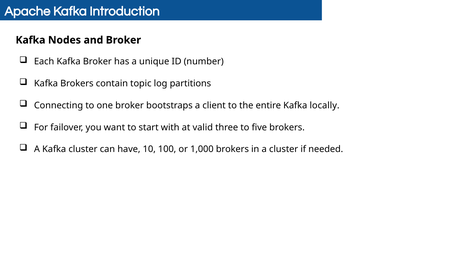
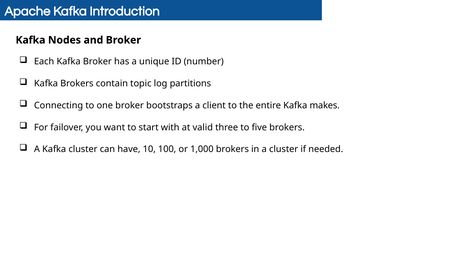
locally: locally -> makes (325, 105)
